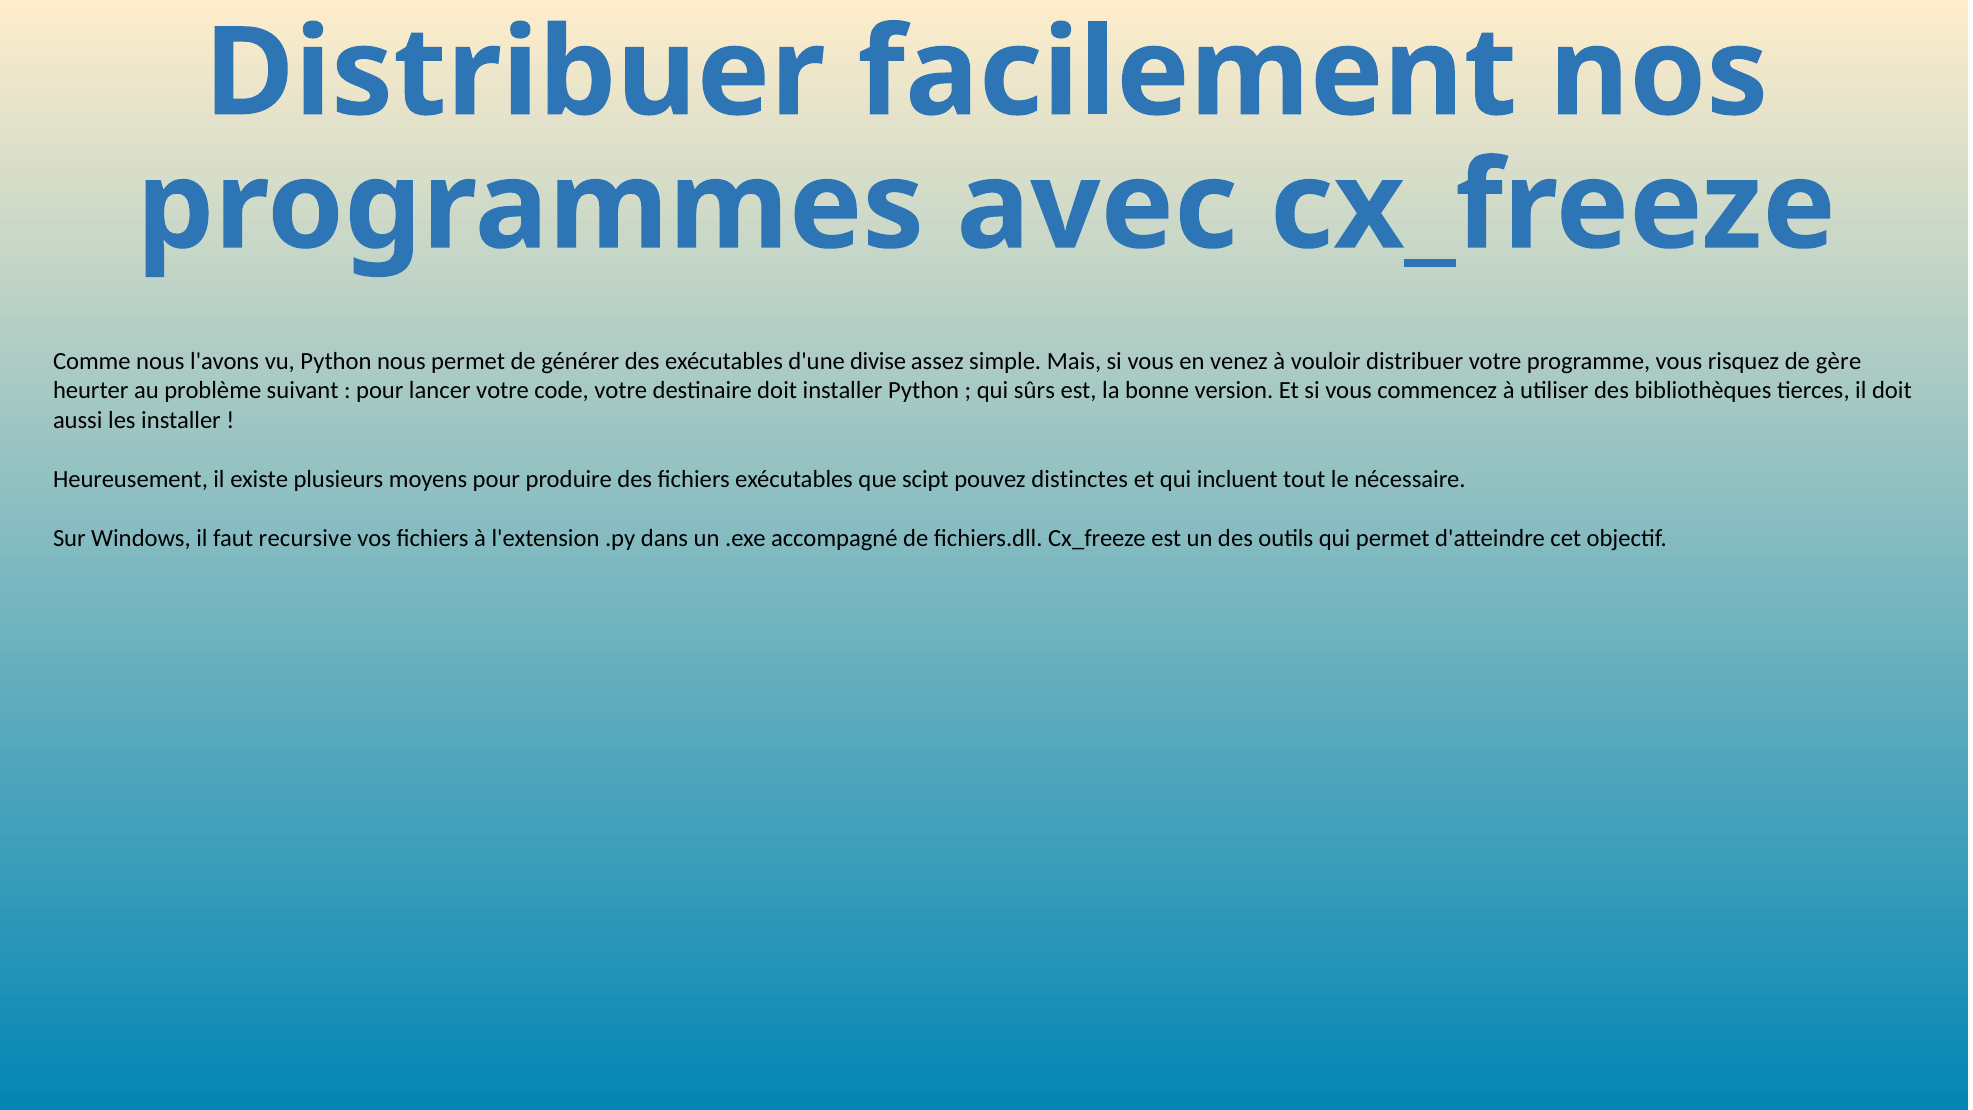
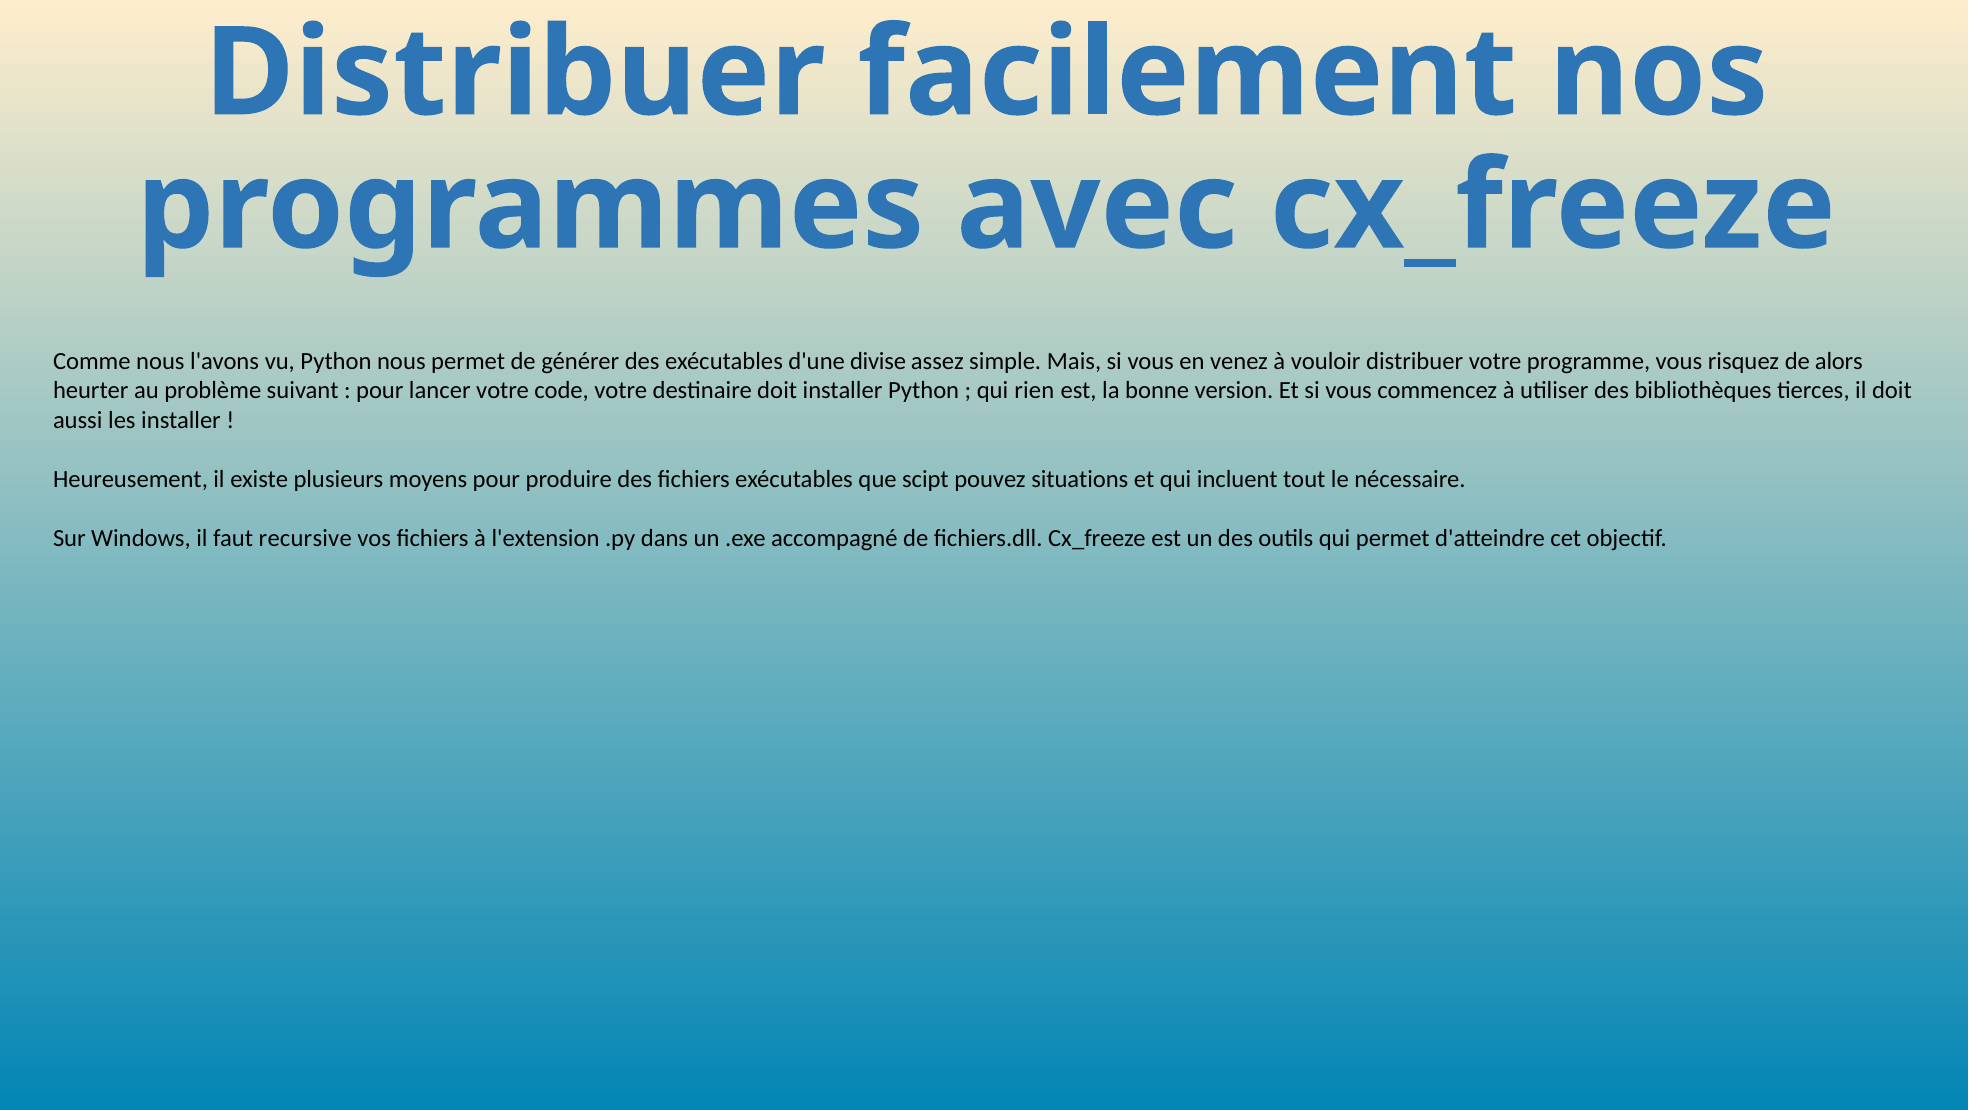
gère: gère -> alors (1839, 361)
sûrs: sûrs -> rien (1034, 390)
distinctes: distinctes -> situations (1080, 479)
